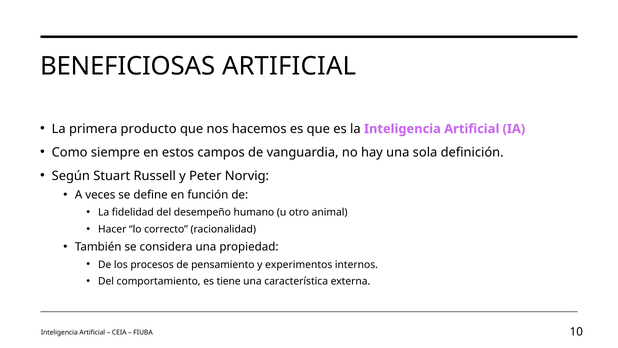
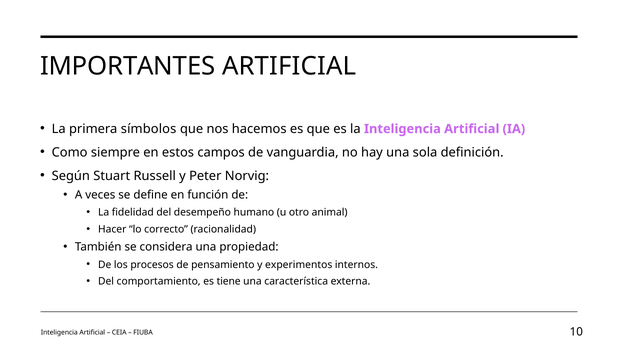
BENEFICIOSAS: BENEFICIOSAS -> IMPORTANTES (128, 66)
producto: producto -> símbolos (149, 129)
